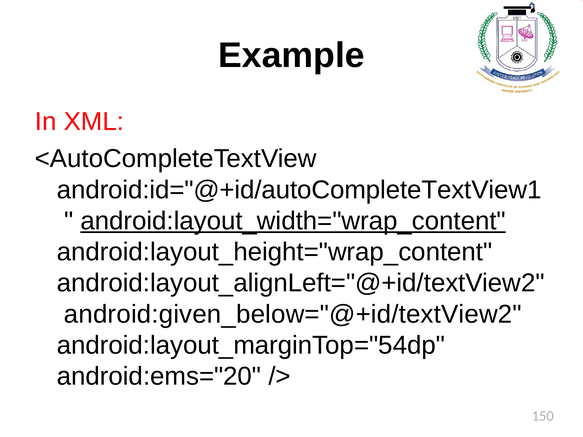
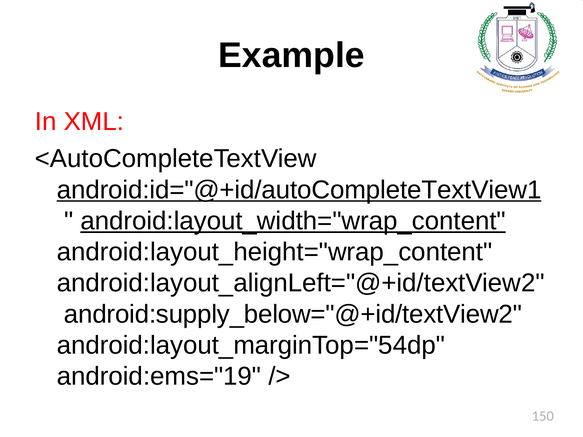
android:id="@+id/autoCompleteTextView1 underline: none -> present (299, 190)
android:given_below="@+id/textView2: android:given_below="@+id/textView2 -> android:supply_below="@+id/textView2 (293, 314)
android:ems="20: android:ems="20 -> android:ems="19 (159, 377)
